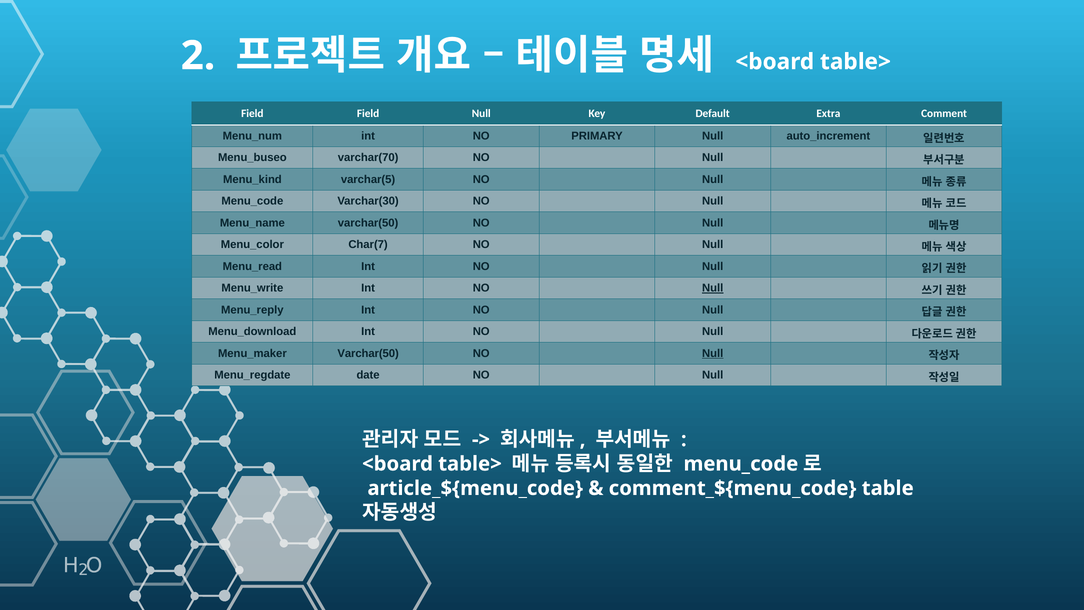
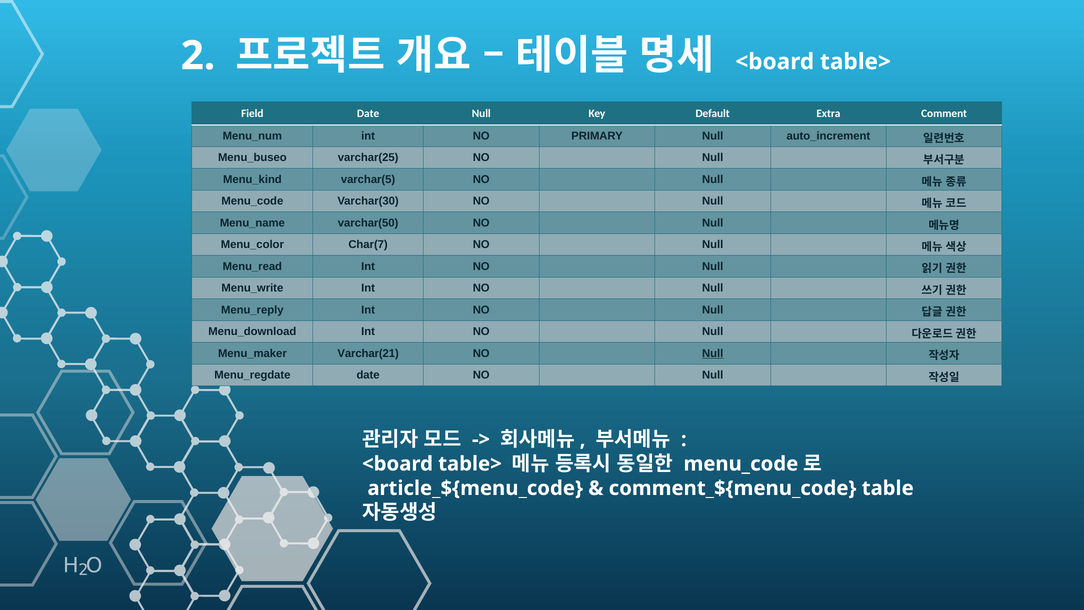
Field Field: Field -> Date (368, 113)
varchar(70: varchar(70 -> varchar(25 (368, 158)
Null underline: present -> none (713, 288)
Varchar(50: Varchar(50 -> Varchar(21 (368, 353)
